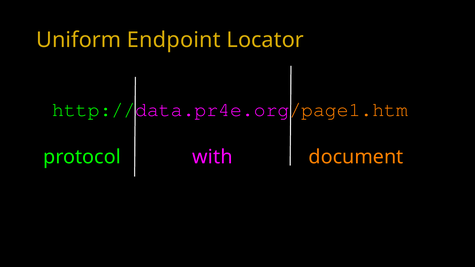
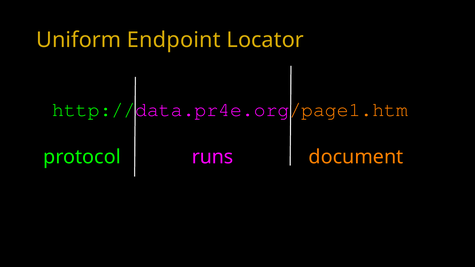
with: with -> runs (212, 157)
